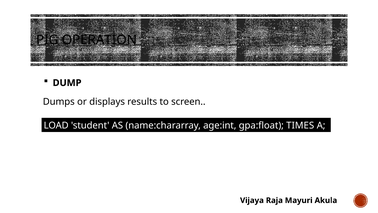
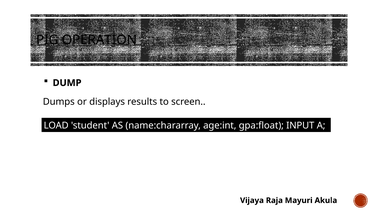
TIMES: TIMES -> INPUT (300, 125)
